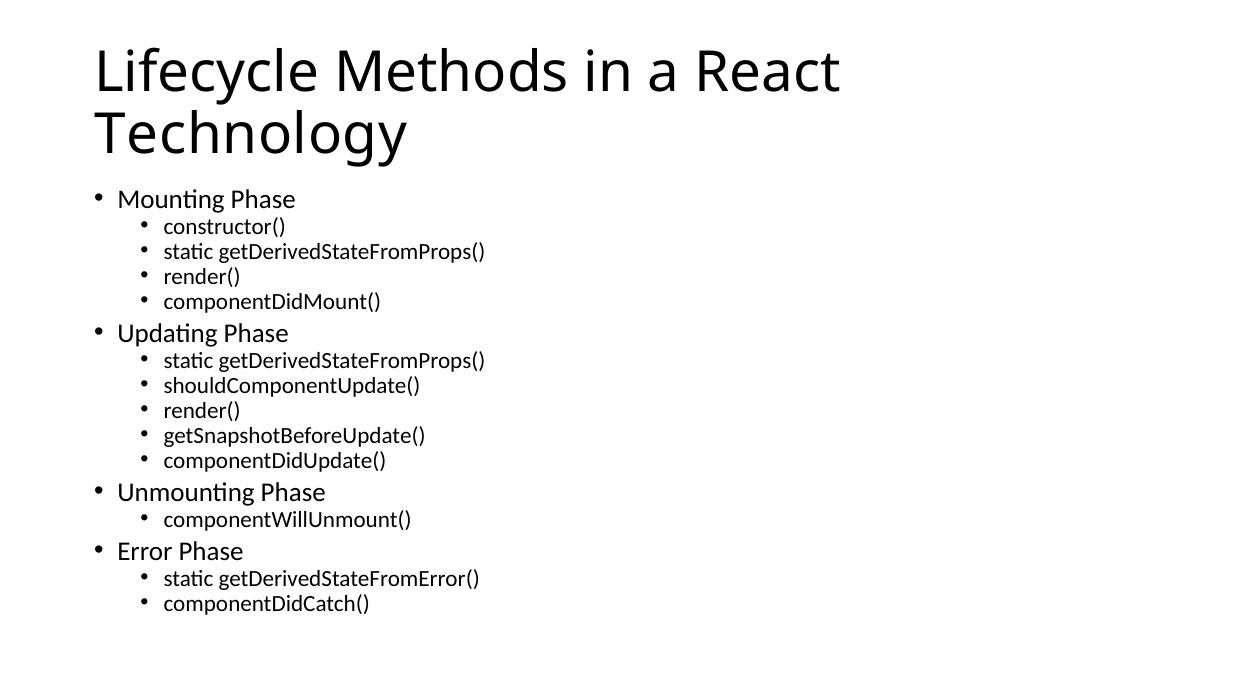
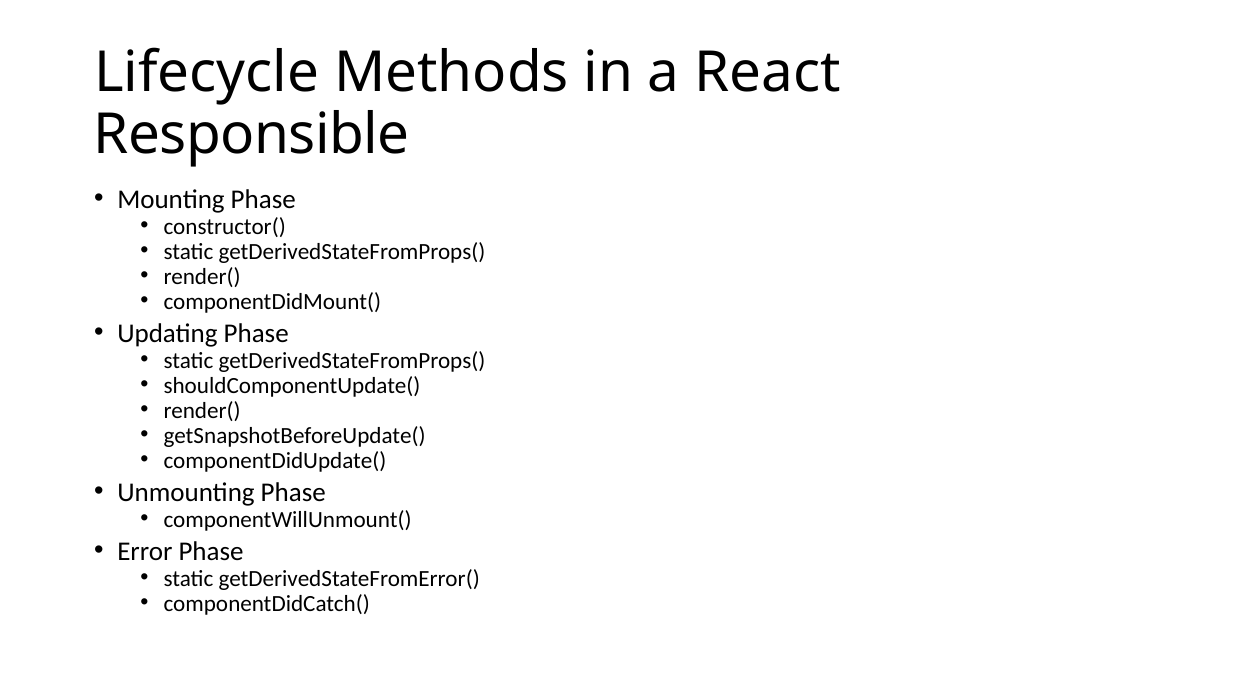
Technology: Technology -> Responsible (252, 134)
